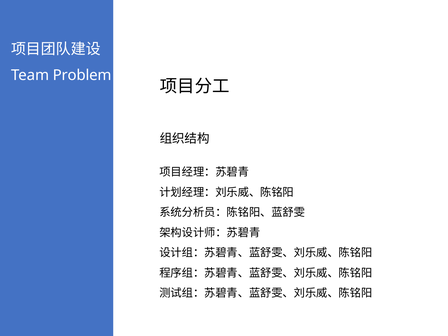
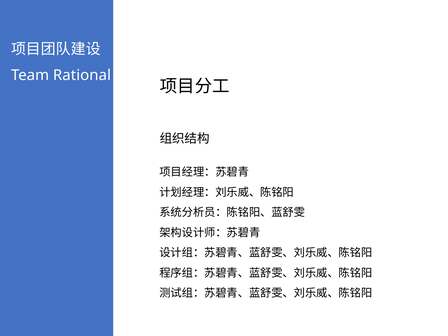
Problem: Problem -> Rational (82, 75)
